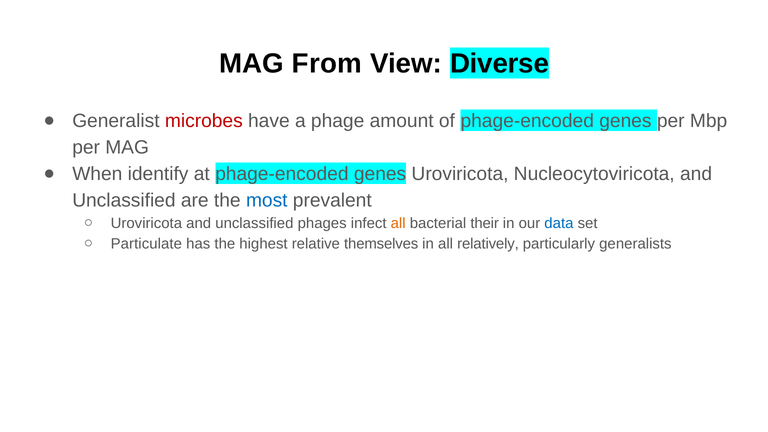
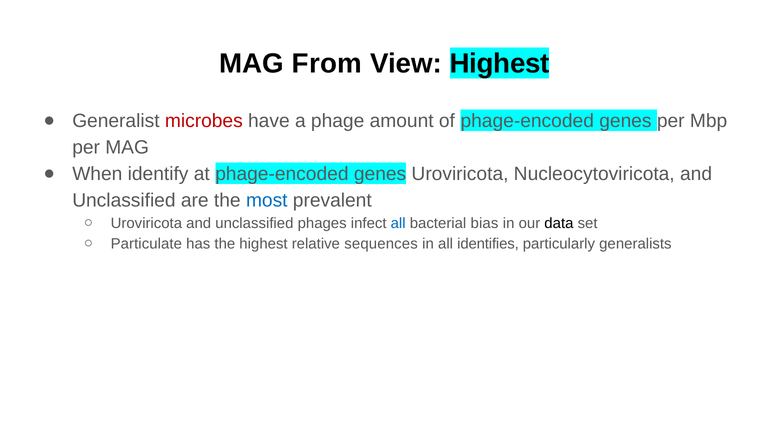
View Diverse: Diverse -> Highest (500, 64)
all colour: orange -> blue (398, 223)
their: their -> bias (484, 223)
data colour: blue -> black (559, 223)
themselves: themselves -> sequences (381, 244)
relatively: relatively -> identifies (488, 244)
